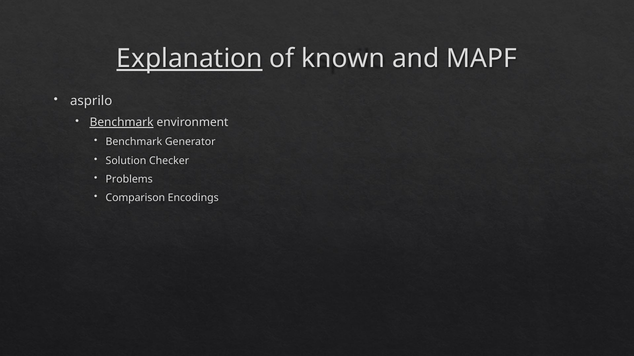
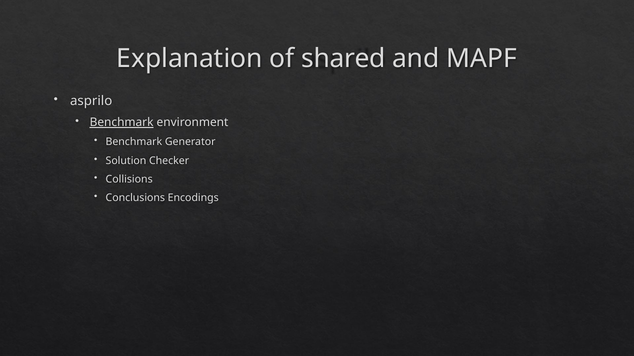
Explanation underline: present -> none (189, 59)
known: known -> shared (343, 59)
Problems: Problems -> Collisions (129, 180)
Comparison: Comparison -> Conclusions (135, 198)
